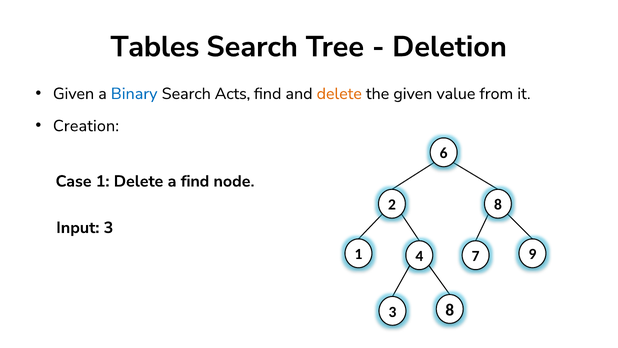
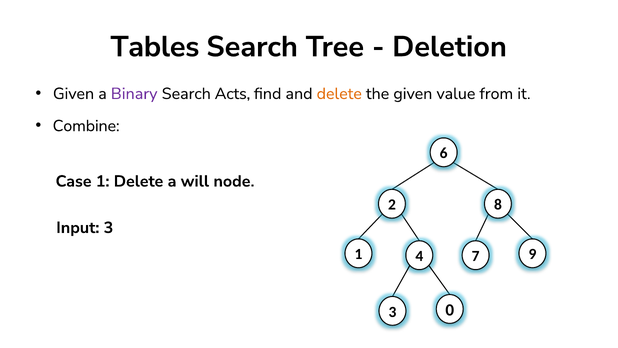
Binary colour: blue -> purple (134, 94)
Creation: Creation -> Combine (86, 126)
a find: find -> will (195, 181)
3 8: 8 -> 0 (450, 310)
